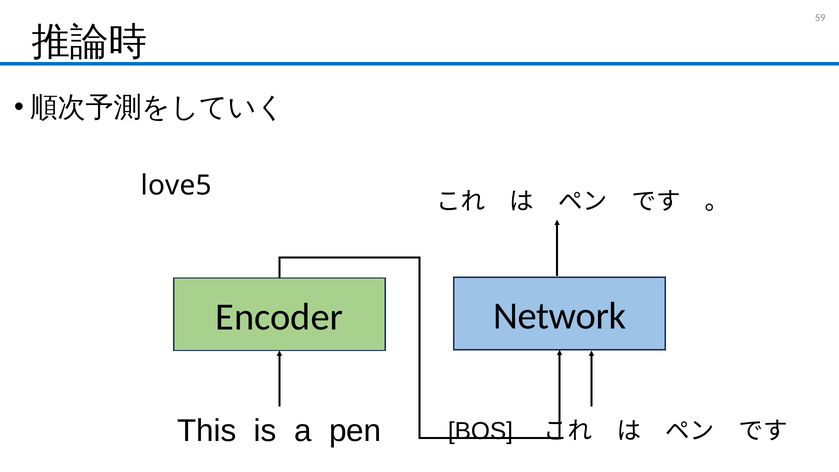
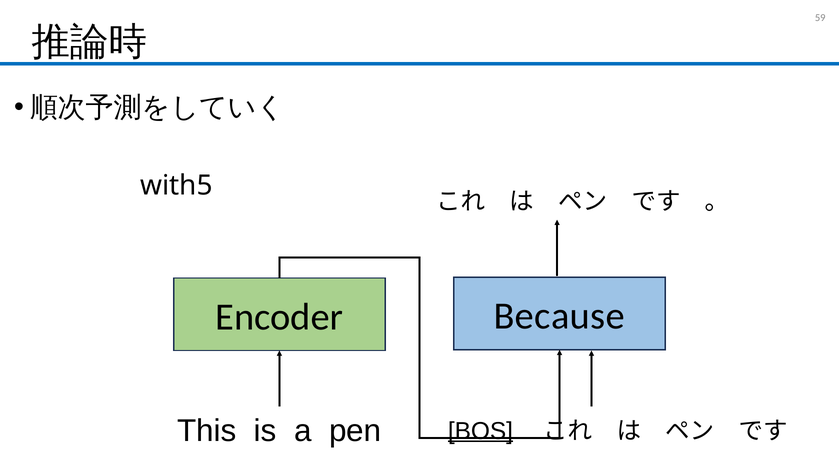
love5: love5 -> with5 (176, 185)
Network: Network -> Because (559, 316)
BOS underline: none -> present (480, 431)
